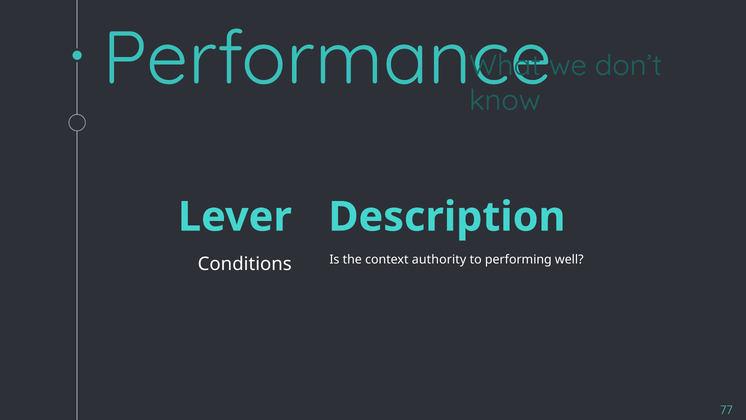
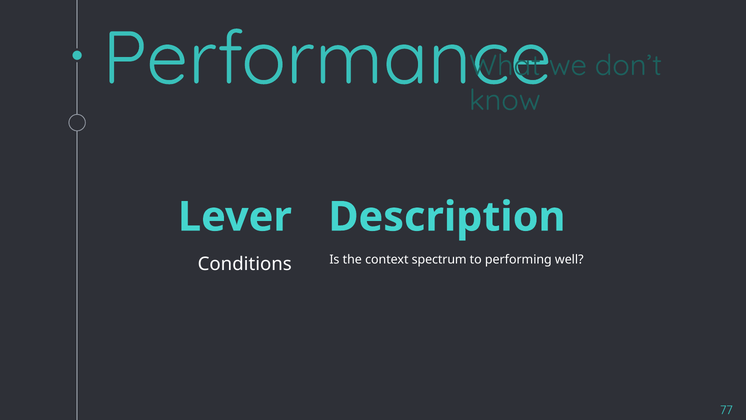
authority: authority -> spectrum (439, 259)
